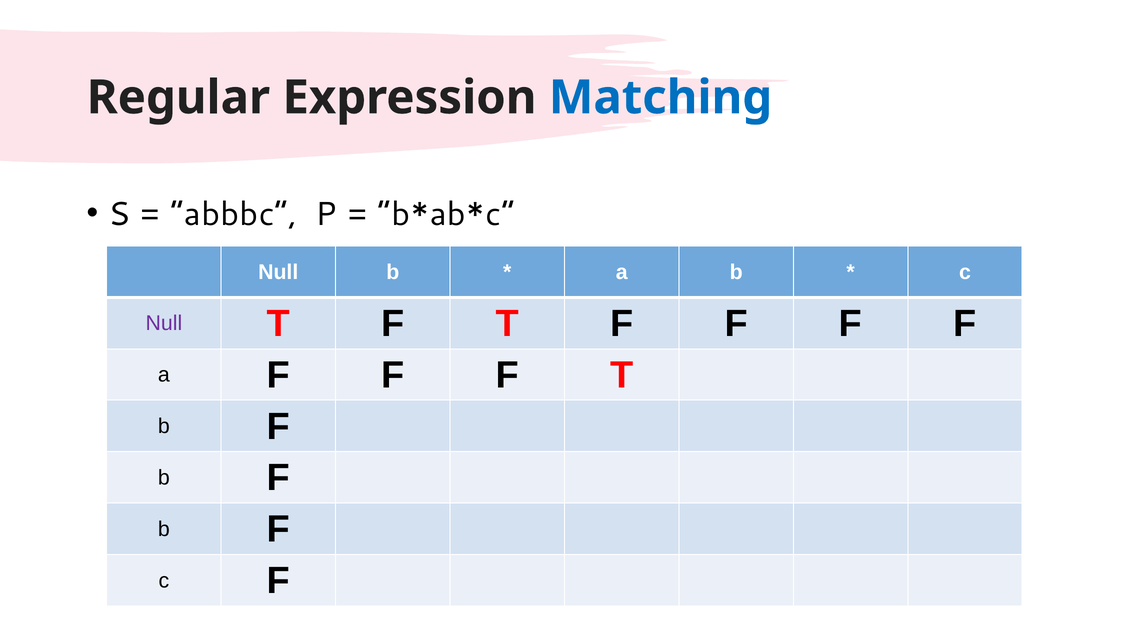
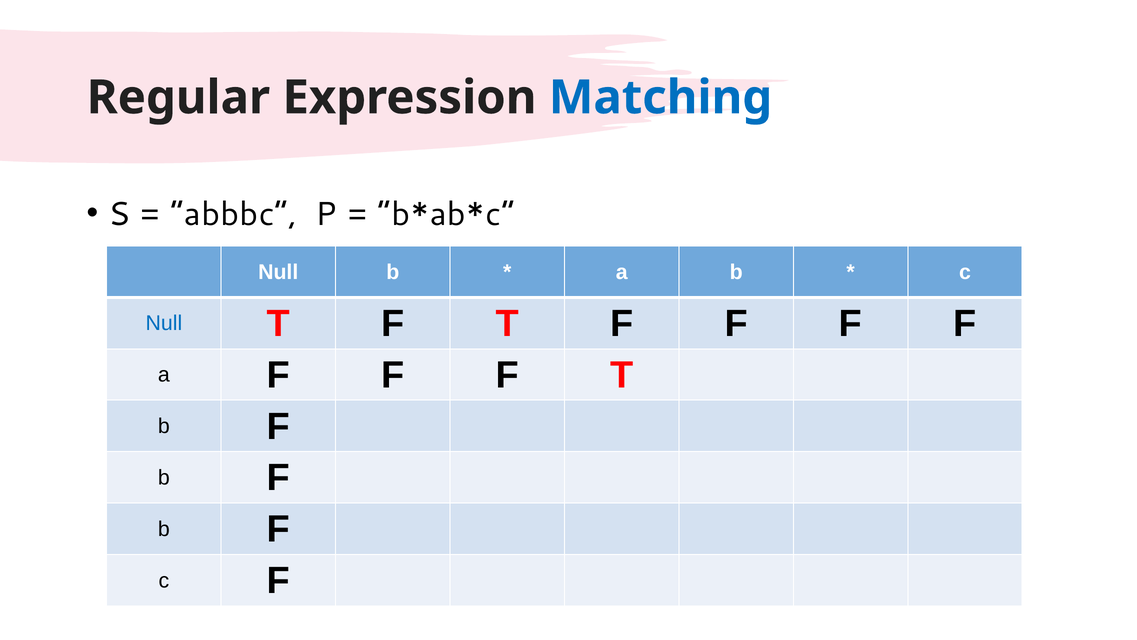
Null colour: purple -> blue (164, 323)
